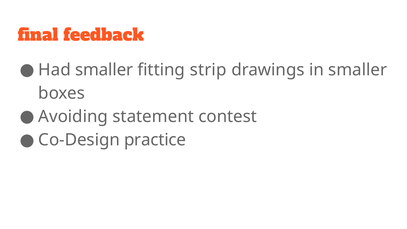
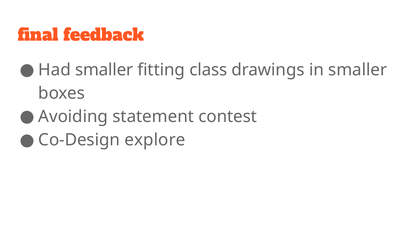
strip: strip -> class (208, 70)
practice: practice -> explore (155, 140)
